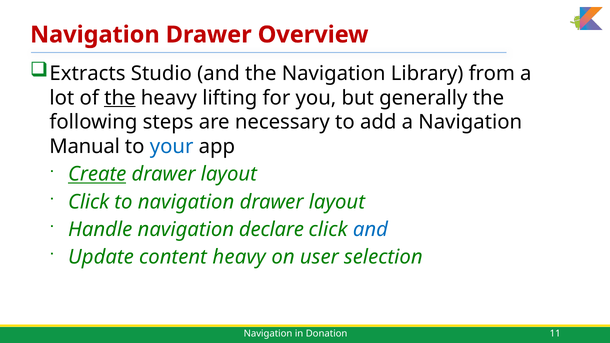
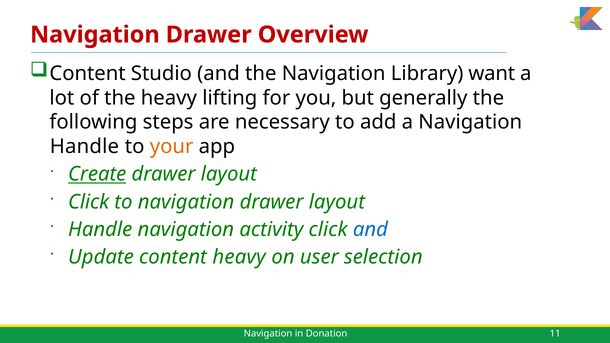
Extracts: Extracts -> Content (88, 74)
from: from -> want (492, 74)
the underline: present -> none (120, 98)
Manual: Manual -> Handle (84, 147)
your colour: blue -> orange (172, 147)
declare: declare -> activity (271, 230)
